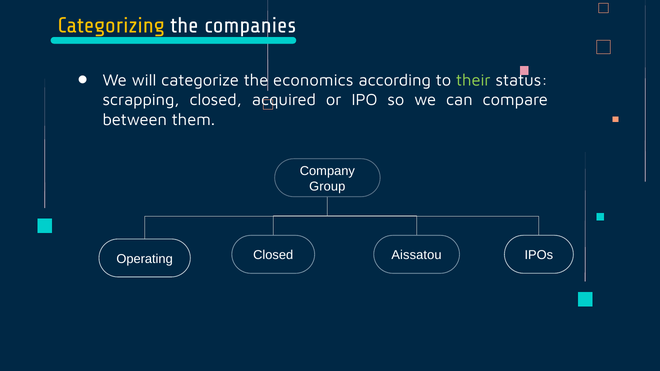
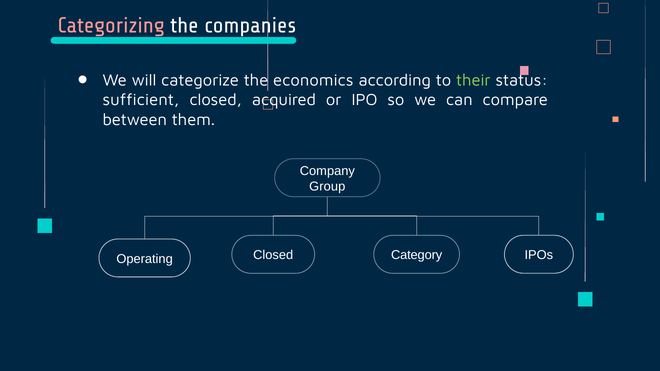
Categorizing colour: yellow -> pink (111, 26)
scrapping: scrapping -> sufficient (141, 100)
Aissatou: Aissatou -> Category (417, 255)
